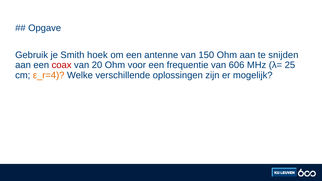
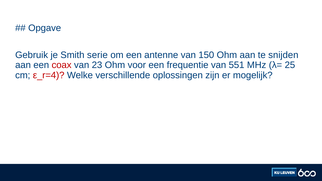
hoek: hoek -> serie (97, 55)
20: 20 -> 23 (97, 65)
606: 606 -> 551 (237, 65)
ε_r=4 colour: orange -> red (49, 75)
